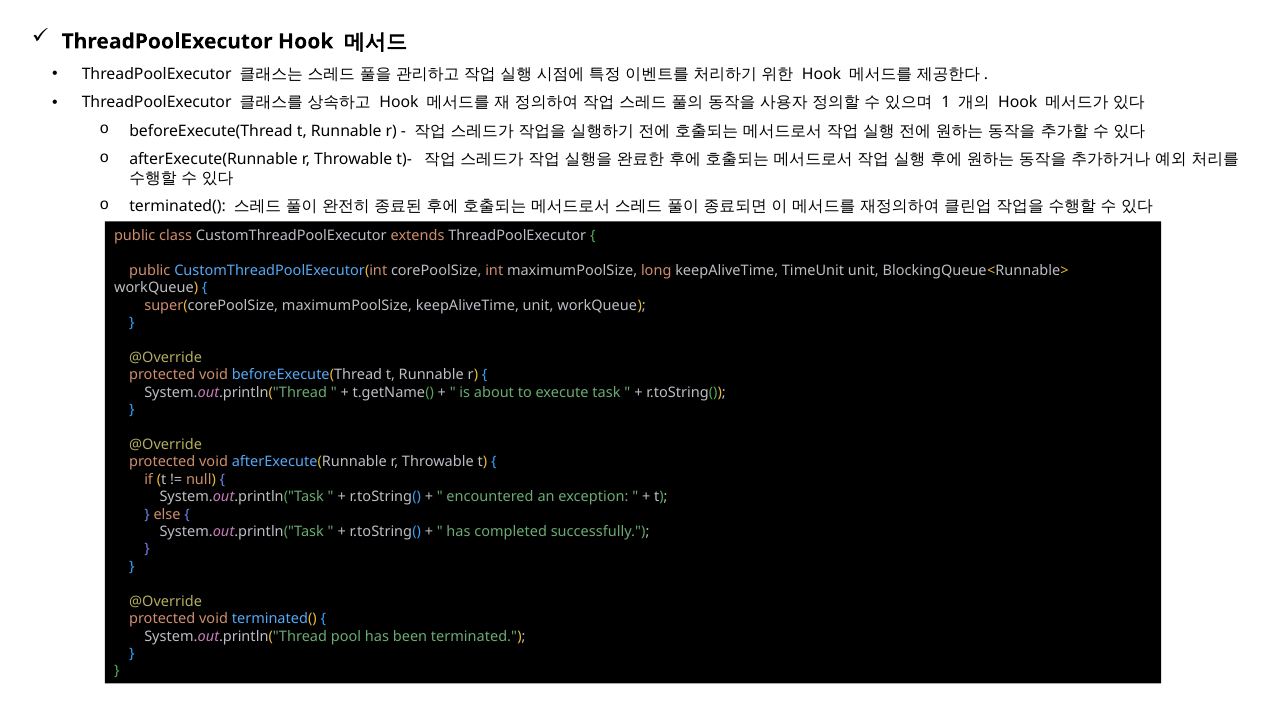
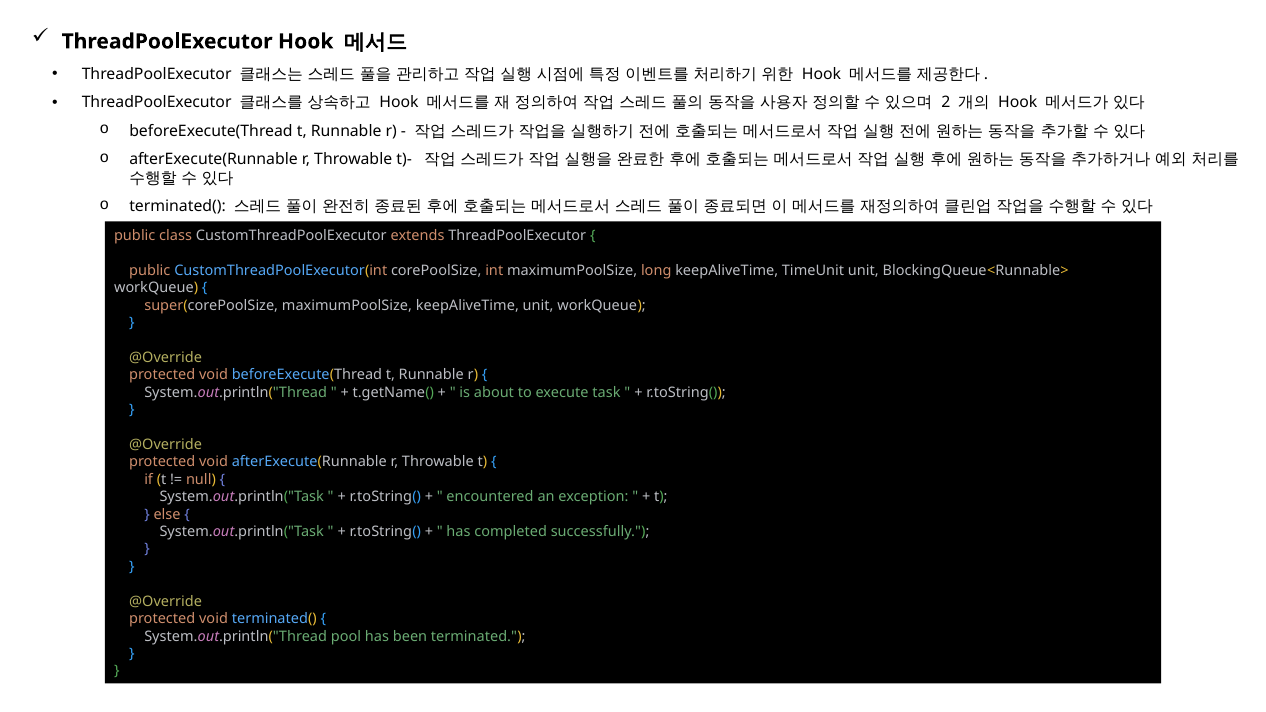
1: 1 -> 2 (946, 103)
